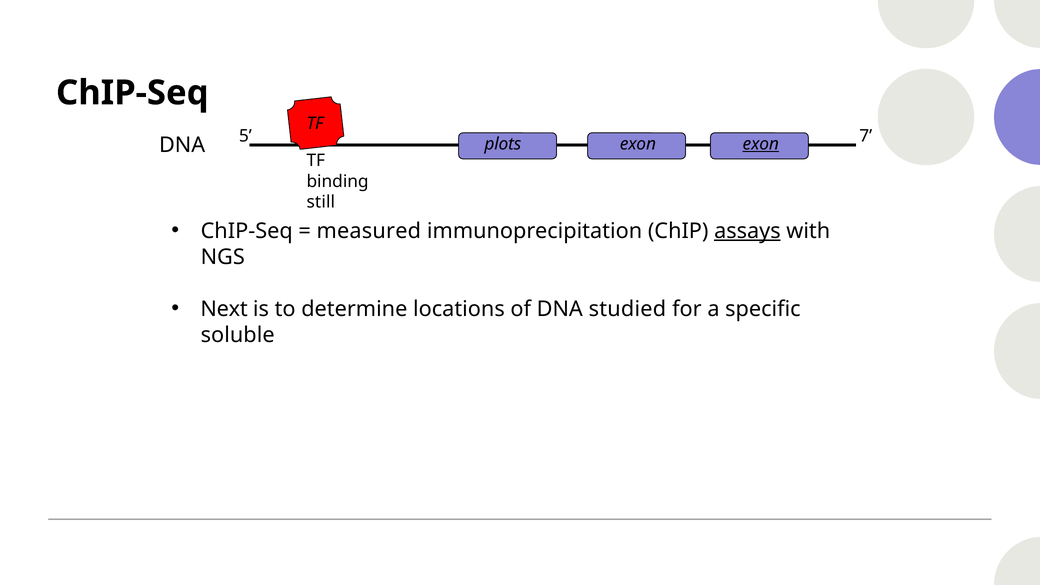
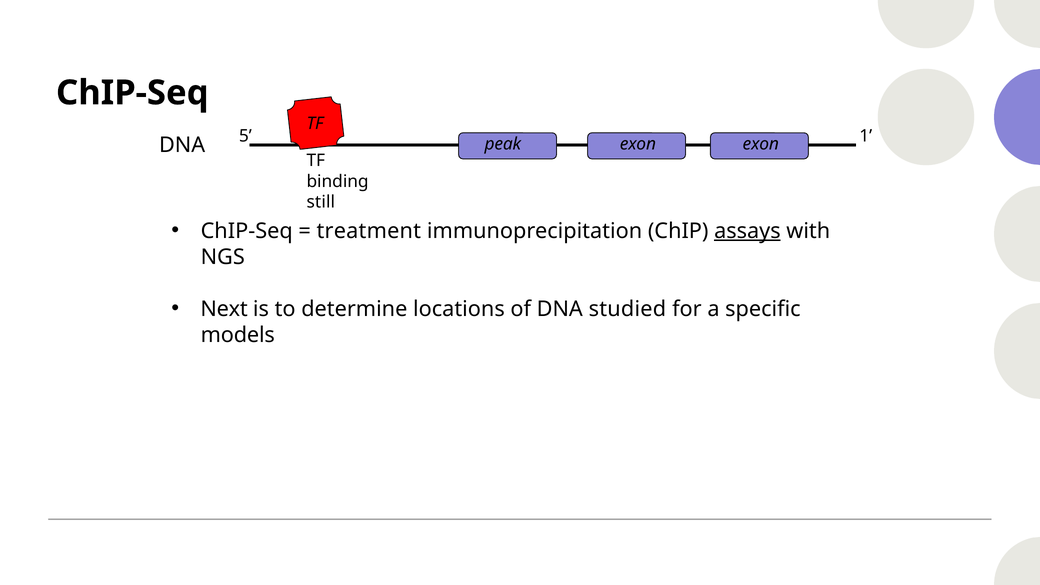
7: 7 -> 1 (866, 136)
plots: plots -> peak (503, 144)
exon underline: present -> none (761, 144)
measured: measured -> treatment (369, 231)
soluble: soluble -> models (238, 335)
